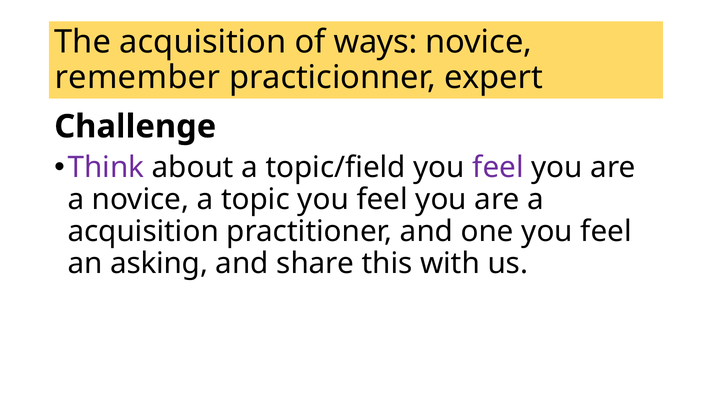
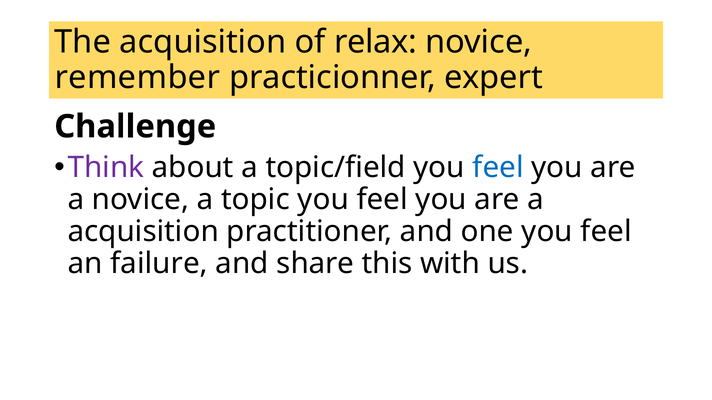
ways: ways -> relax (376, 42)
feel colour: purple -> blue (498, 168)
asking: asking -> failure (159, 264)
